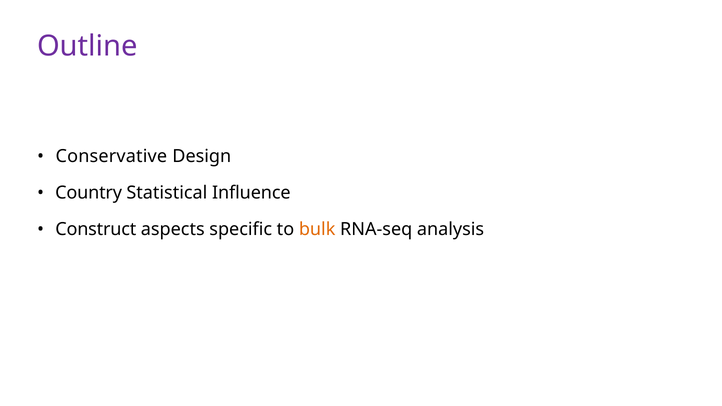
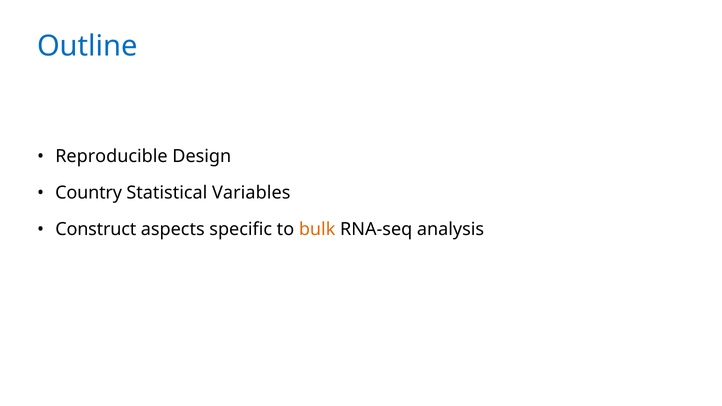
Outline colour: purple -> blue (88, 46)
Conservative: Conservative -> Reproducible (111, 156)
Influence: Influence -> Variables (251, 193)
